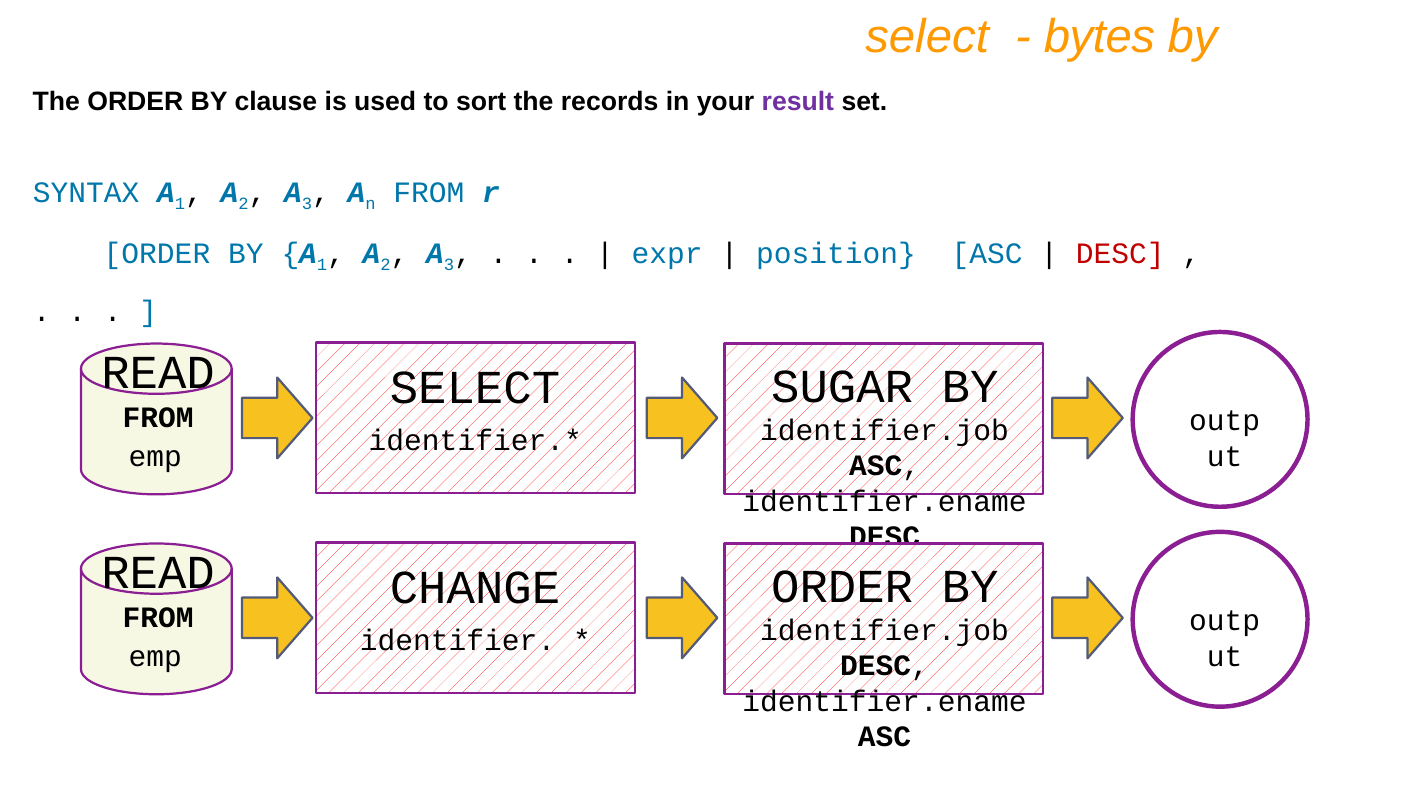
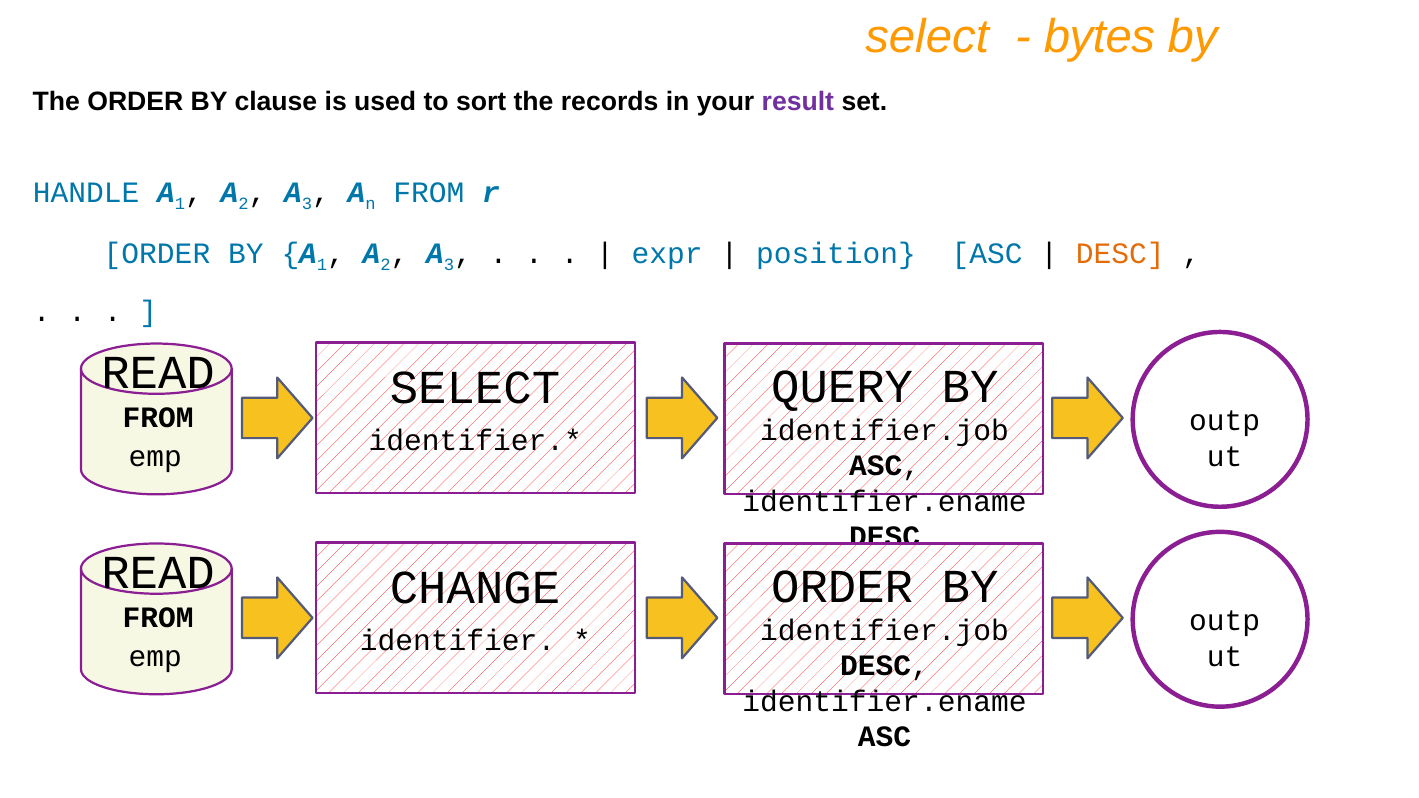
SYNTAX: SYNTAX -> HANDLE (86, 193)
DESC colour: red -> orange (1120, 253)
SUGAR: SUGAR -> QUERY (842, 387)
